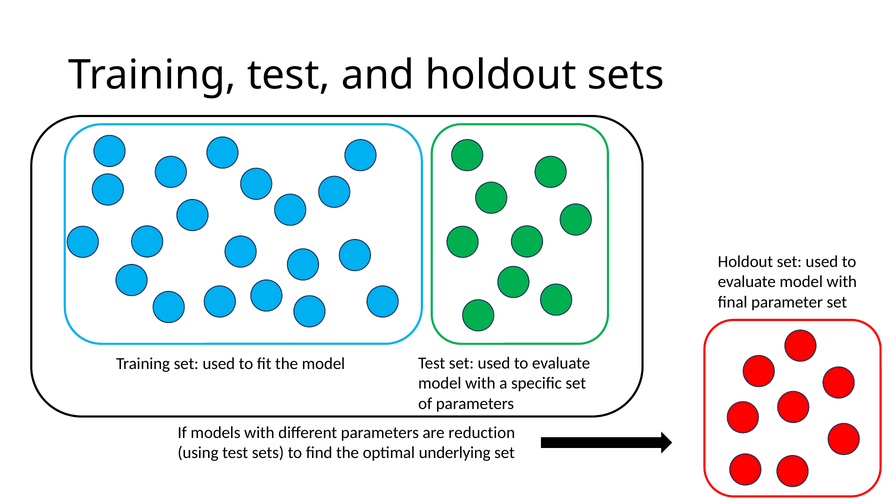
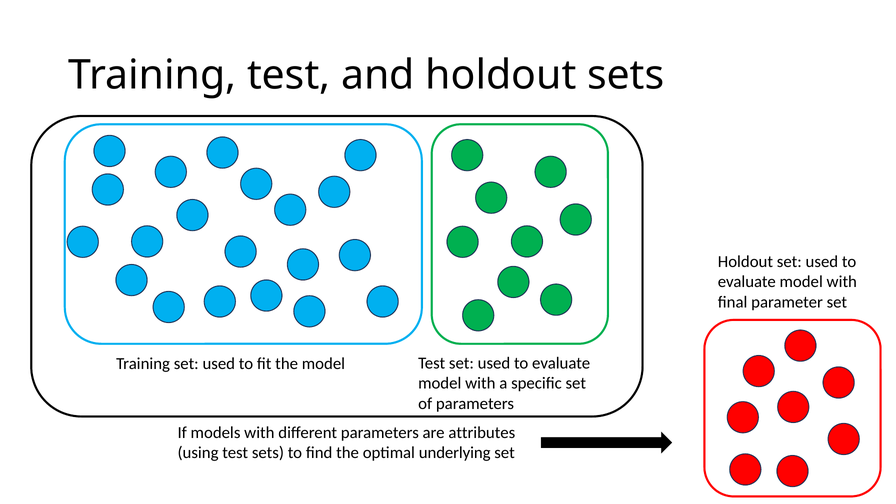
reduction: reduction -> attributes (482, 433)
